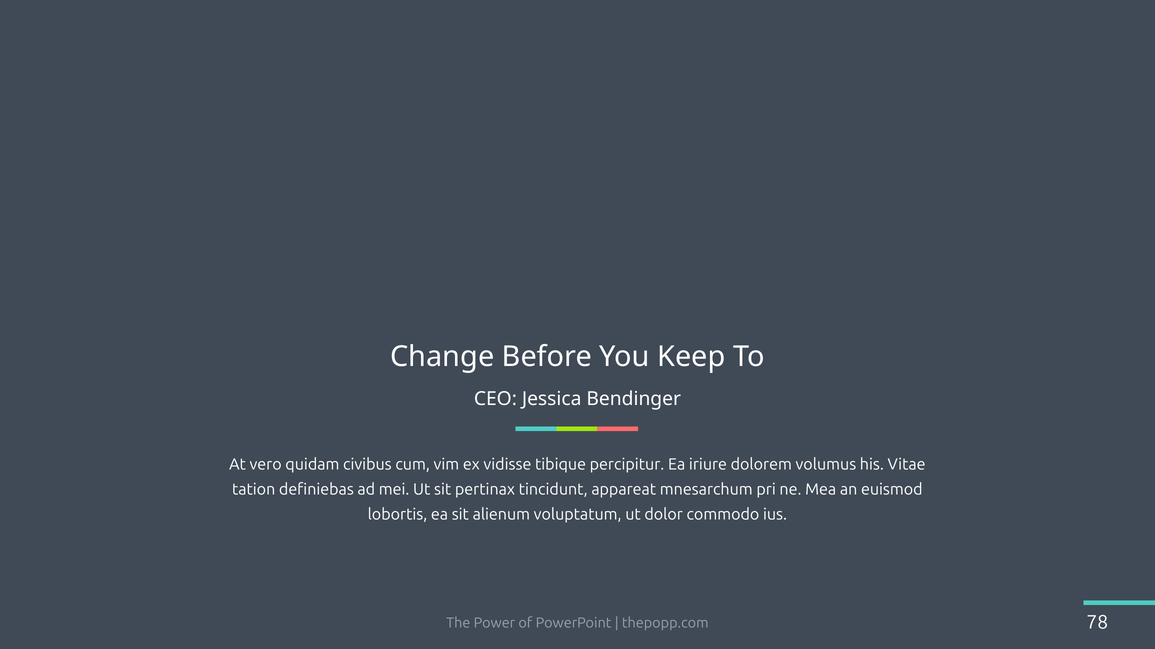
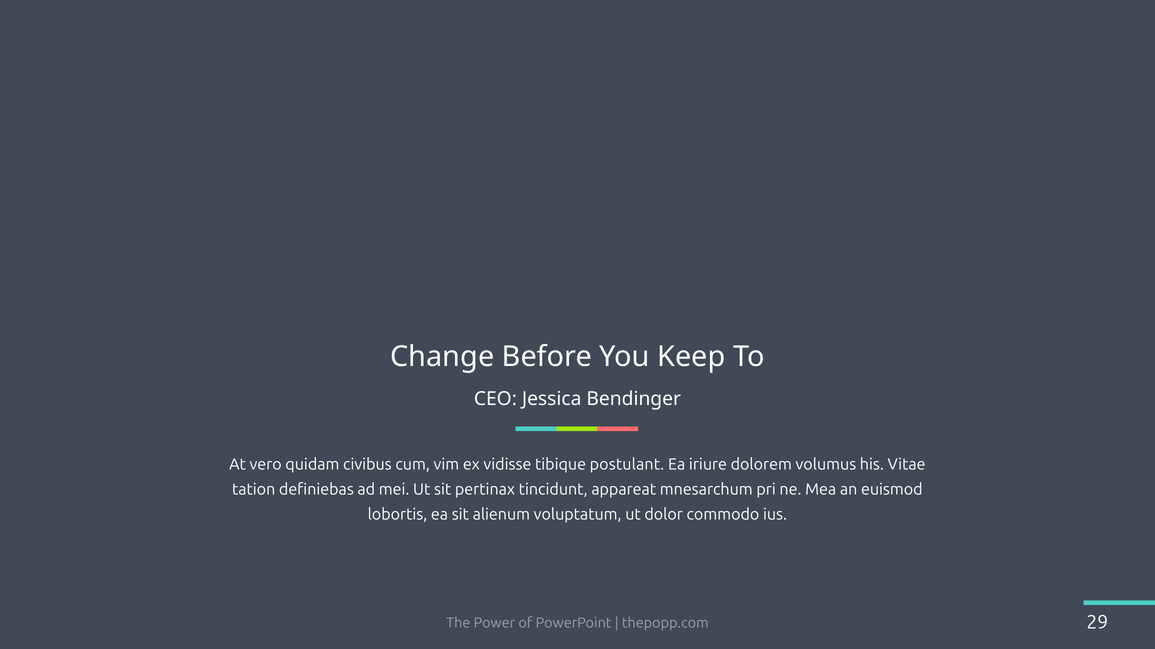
percipitur: percipitur -> postulant (627, 465)
78: 78 -> 29 (1097, 623)
